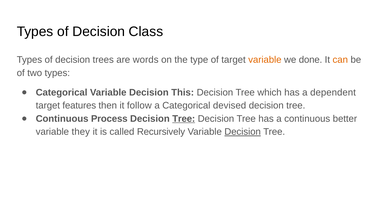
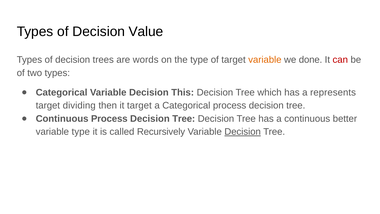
Class: Class -> Value (146, 31)
can colour: orange -> red (340, 60)
dependent: dependent -> represents (333, 92)
features: features -> dividing (79, 105)
it follow: follow -> target (139, 105)
Categorical devised: devised -> process (230, 105)
Tree underline: present -> none (184, 119)
variable they: they -> type (81, 132)
